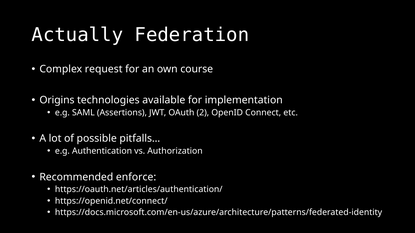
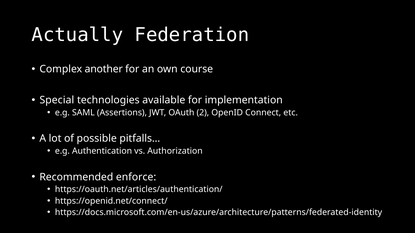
request: request -> another (104, 69)
Origins: Origins -> Special (57, 100)
